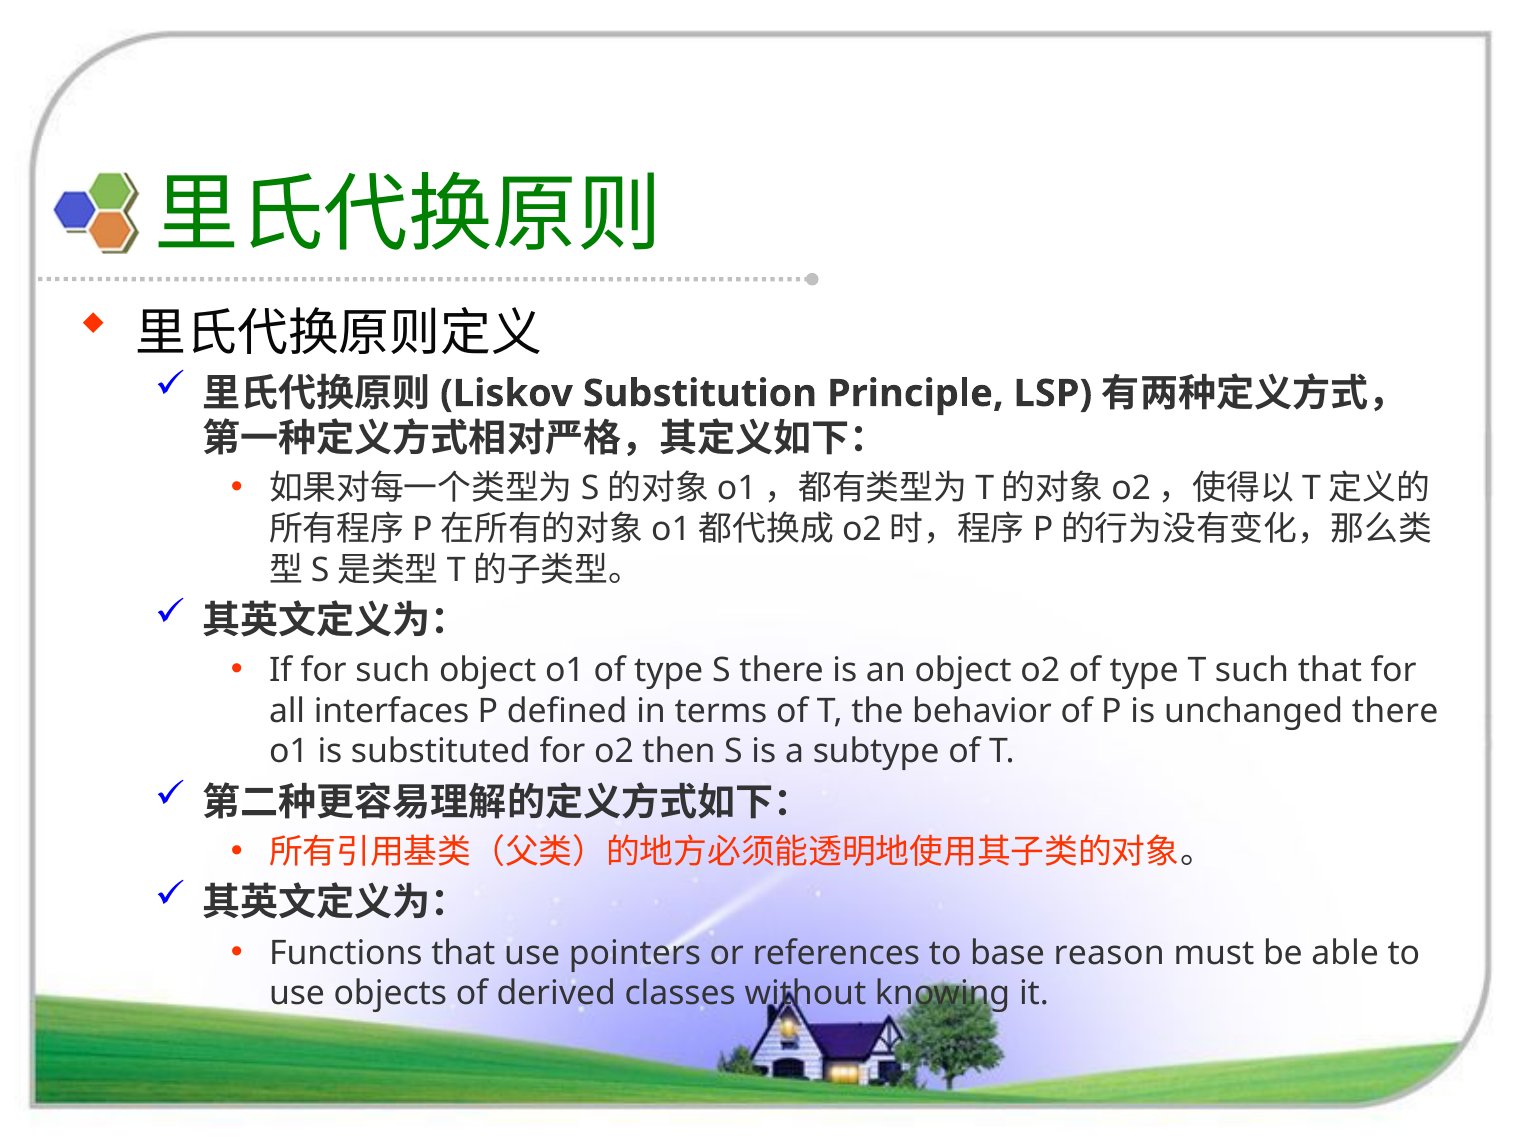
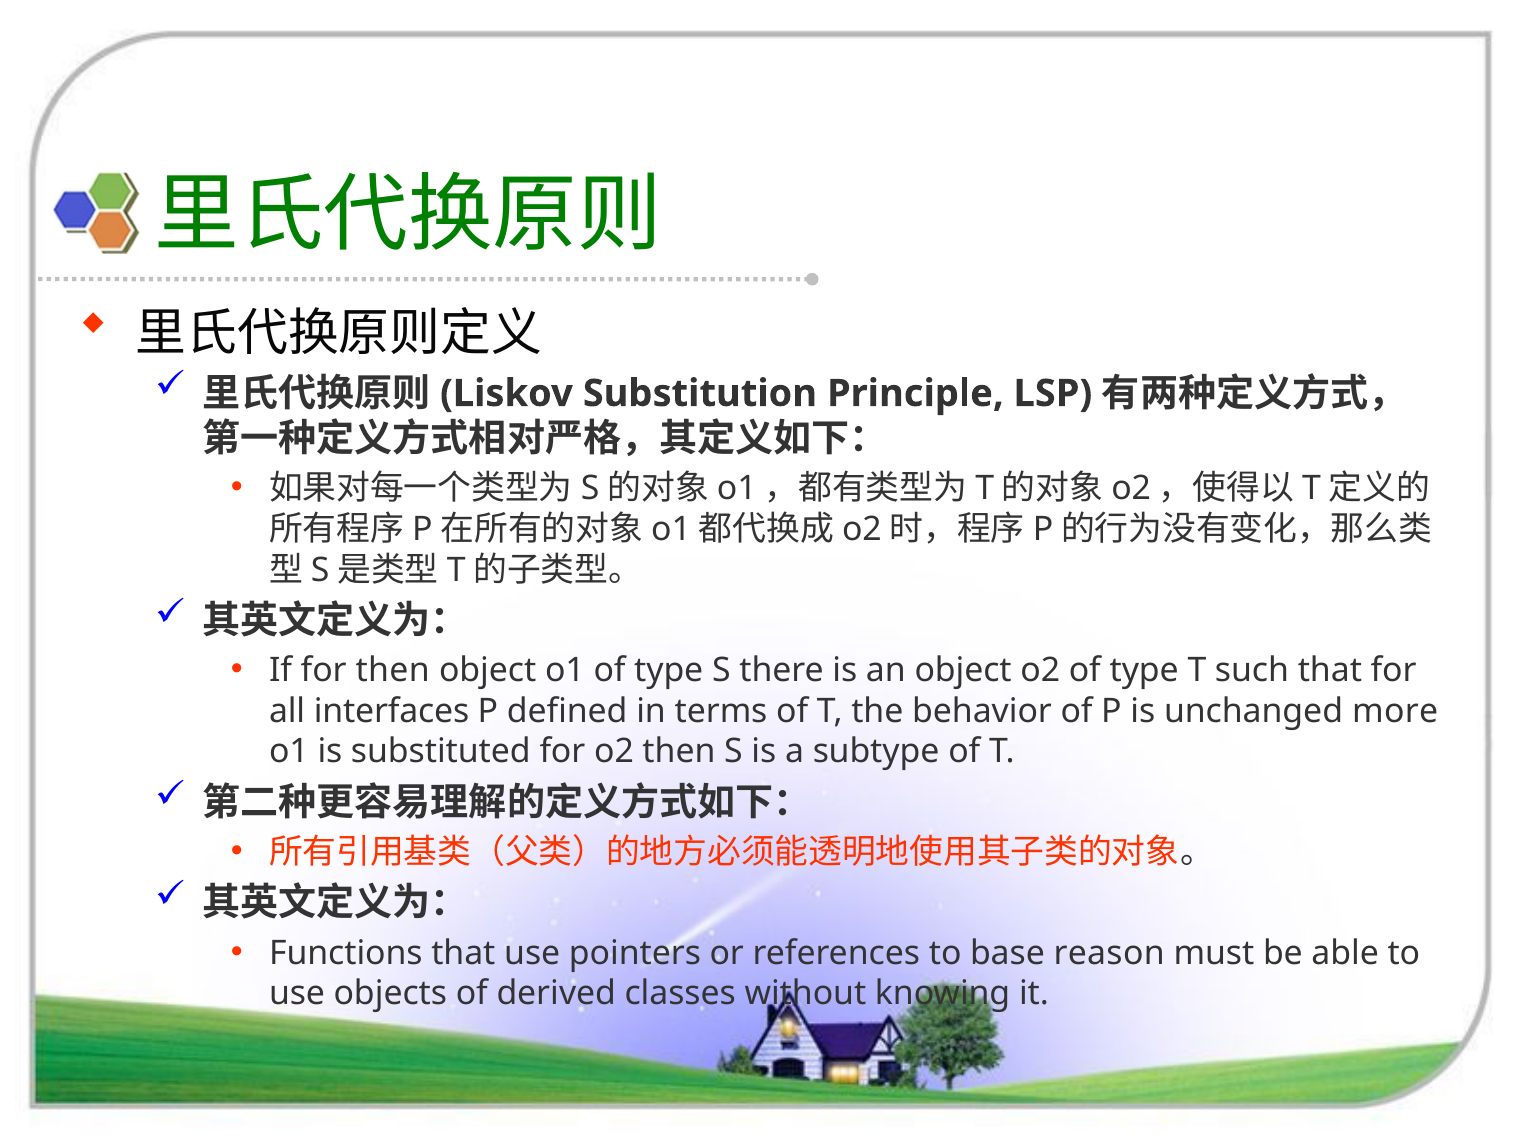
for such: such -> then (393, 671)
unchanged there: there -> more (1395, 711)
